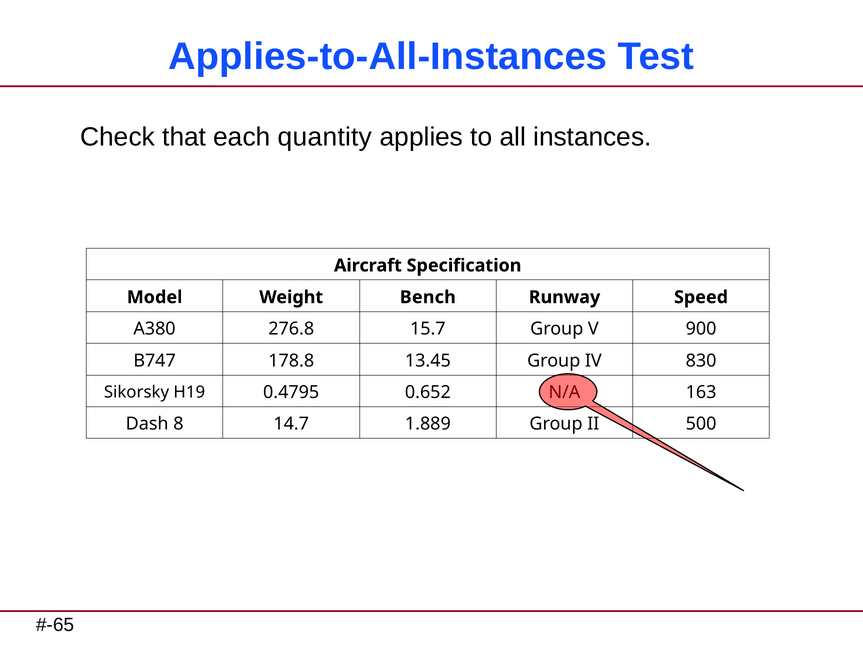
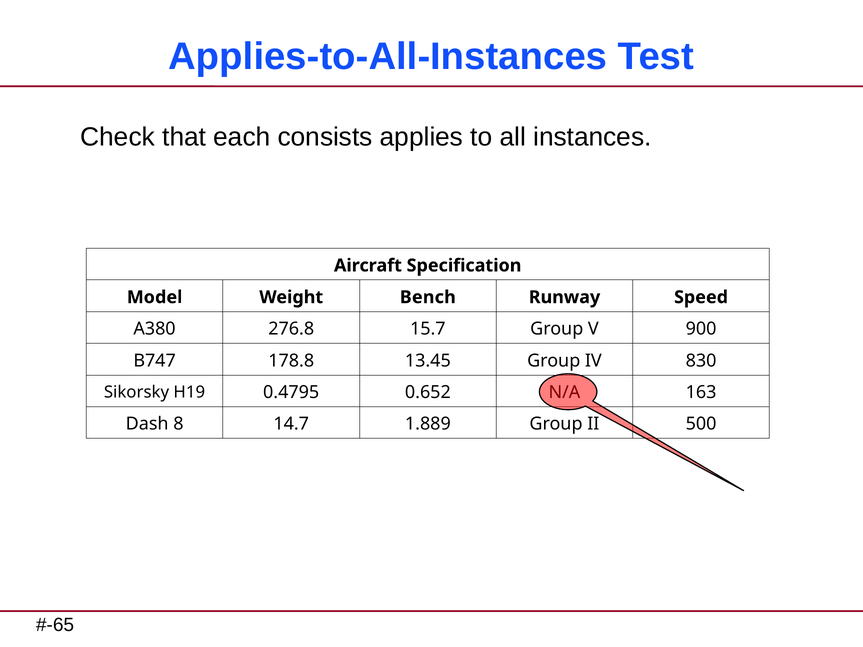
quantity: quantity -> consists (325, 137)
